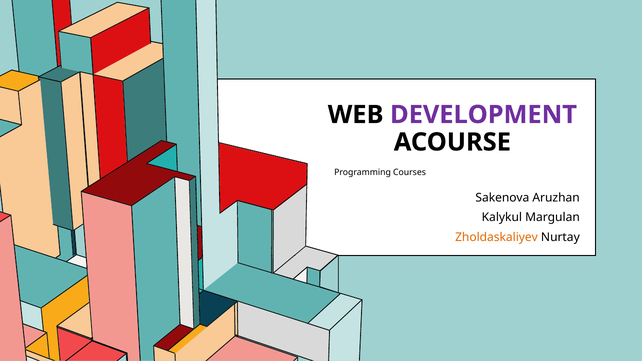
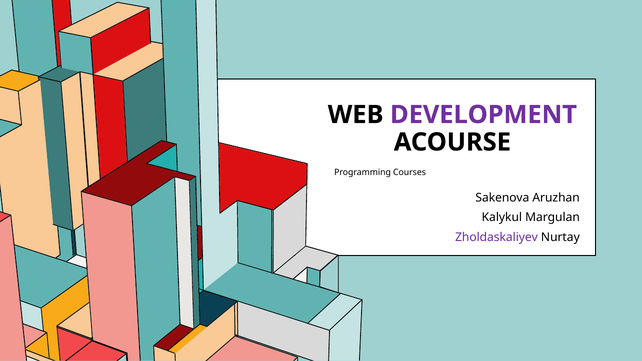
Zholdaskaliyev colour: orange -> purple (496, 237)
